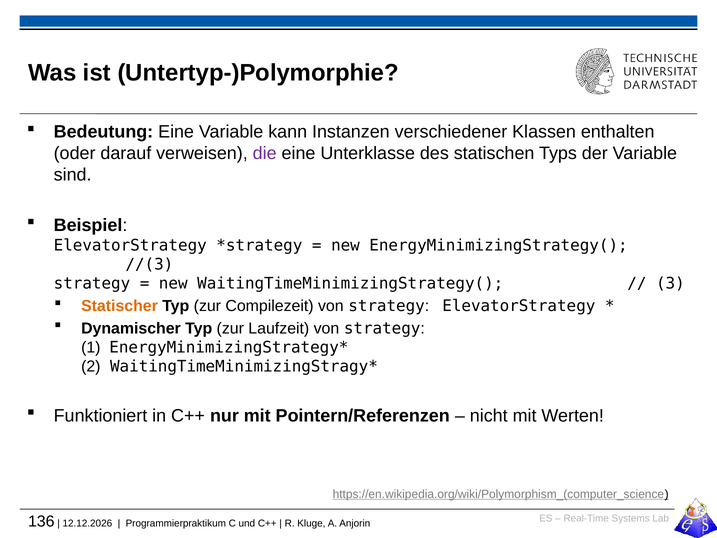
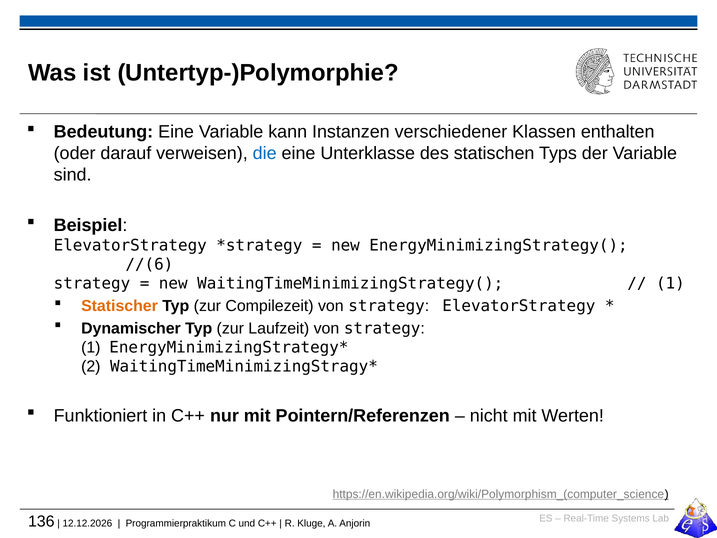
die colour: purple -> blue (265, 153)
//(3: //(3 -> //(6 (149, 264)
3: 3 -> 1 (670, 284)
